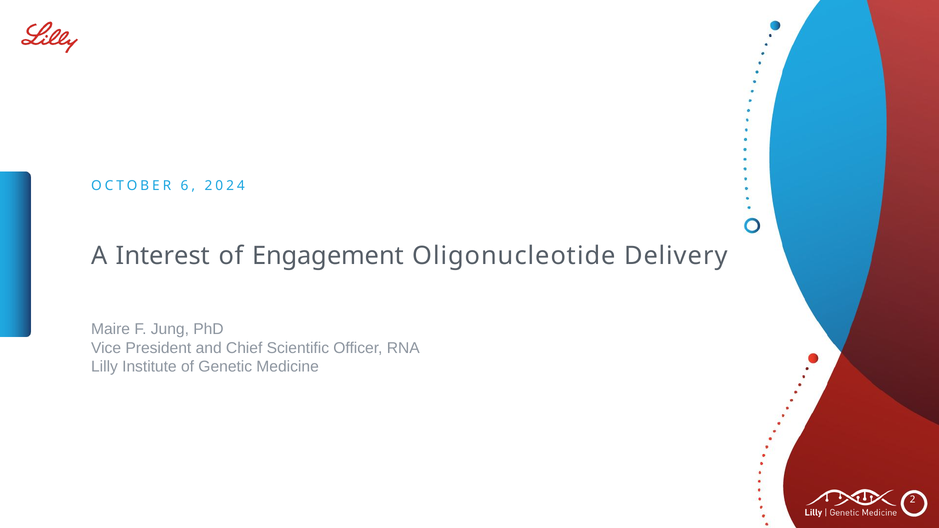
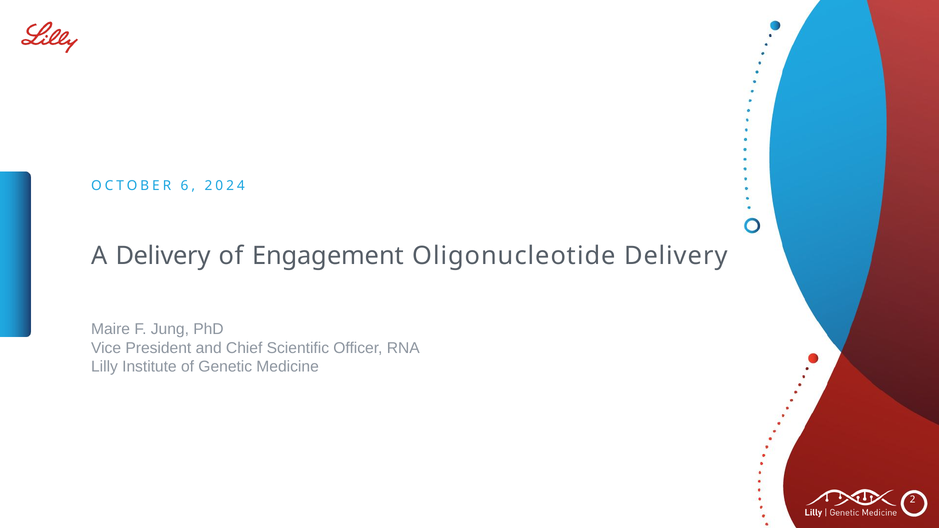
A Interest: Interest -> Delivery (163, 256)
